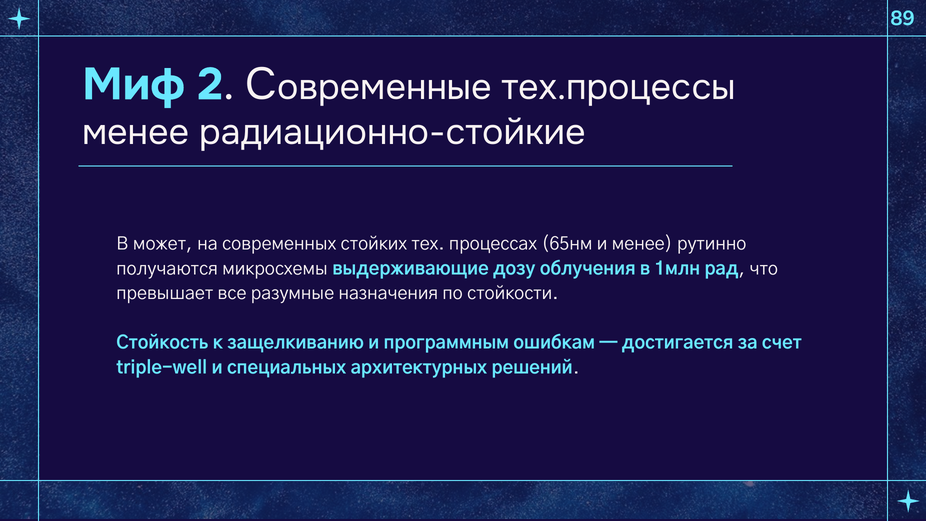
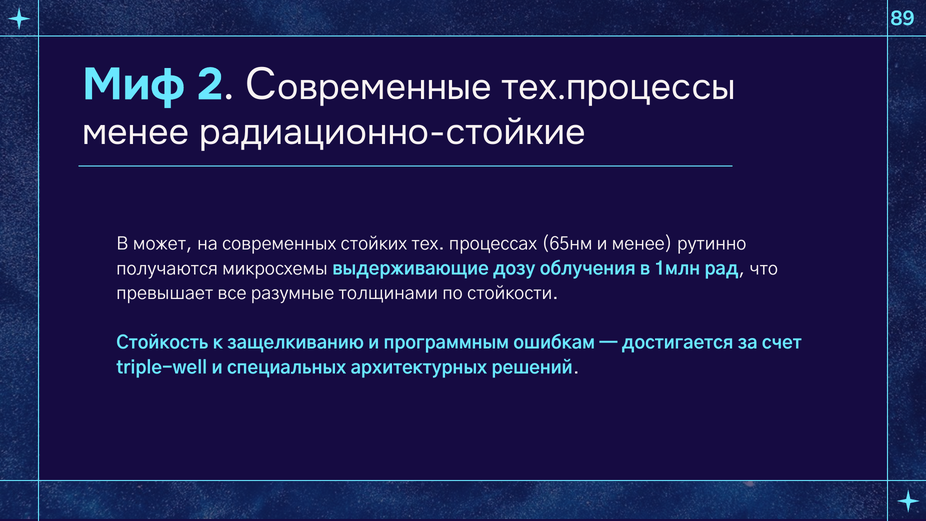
назначения: назначения -> толщинами (388, 293)
